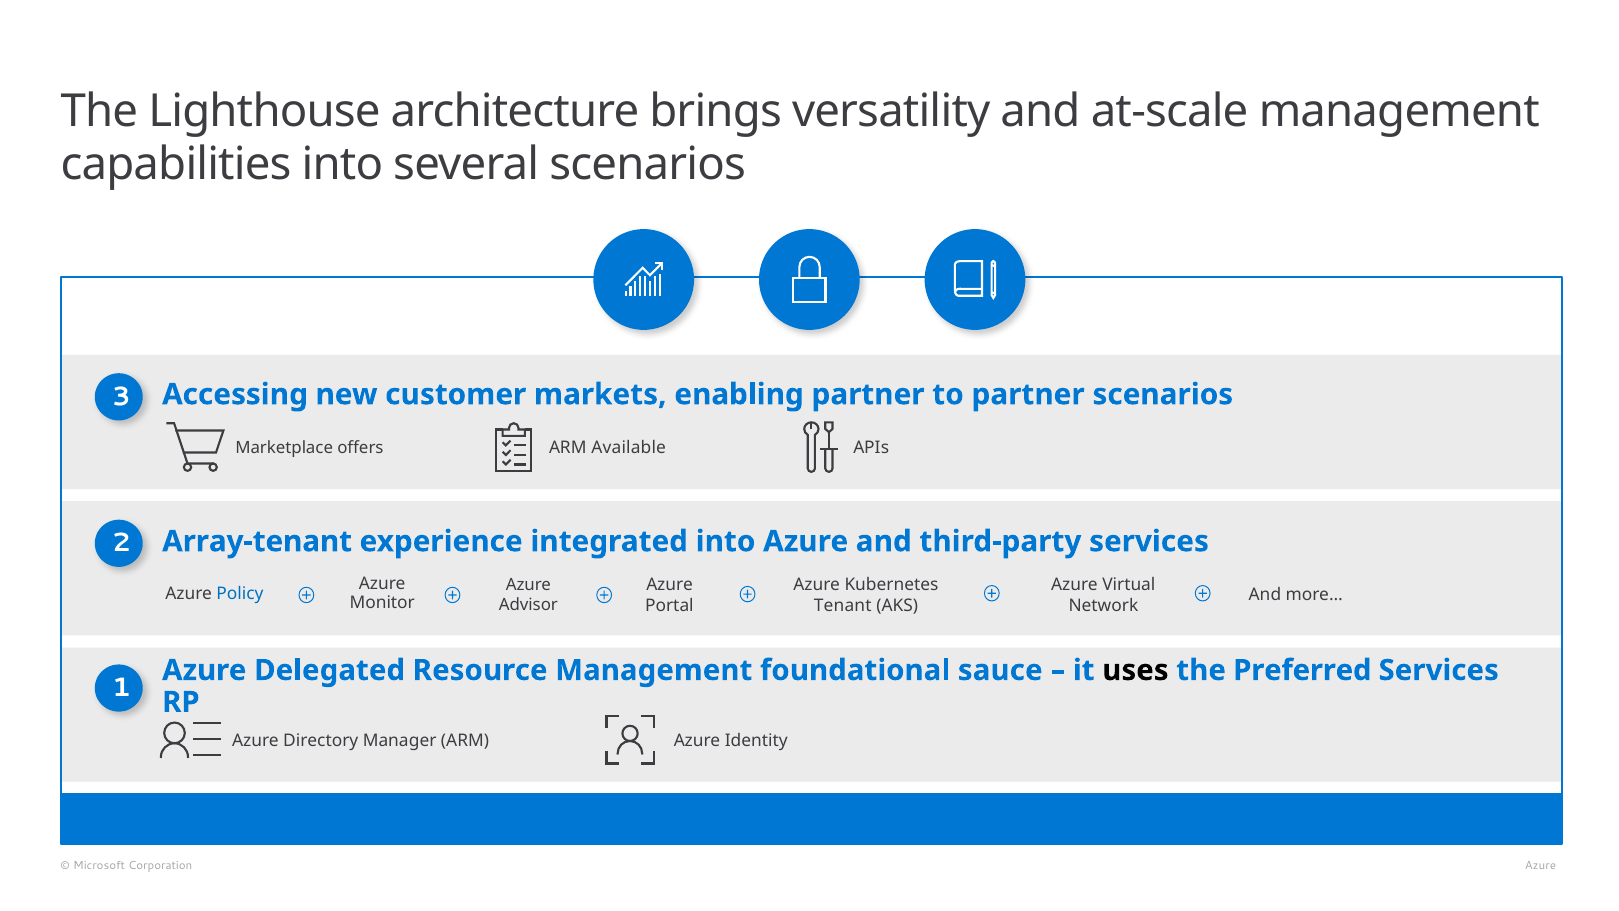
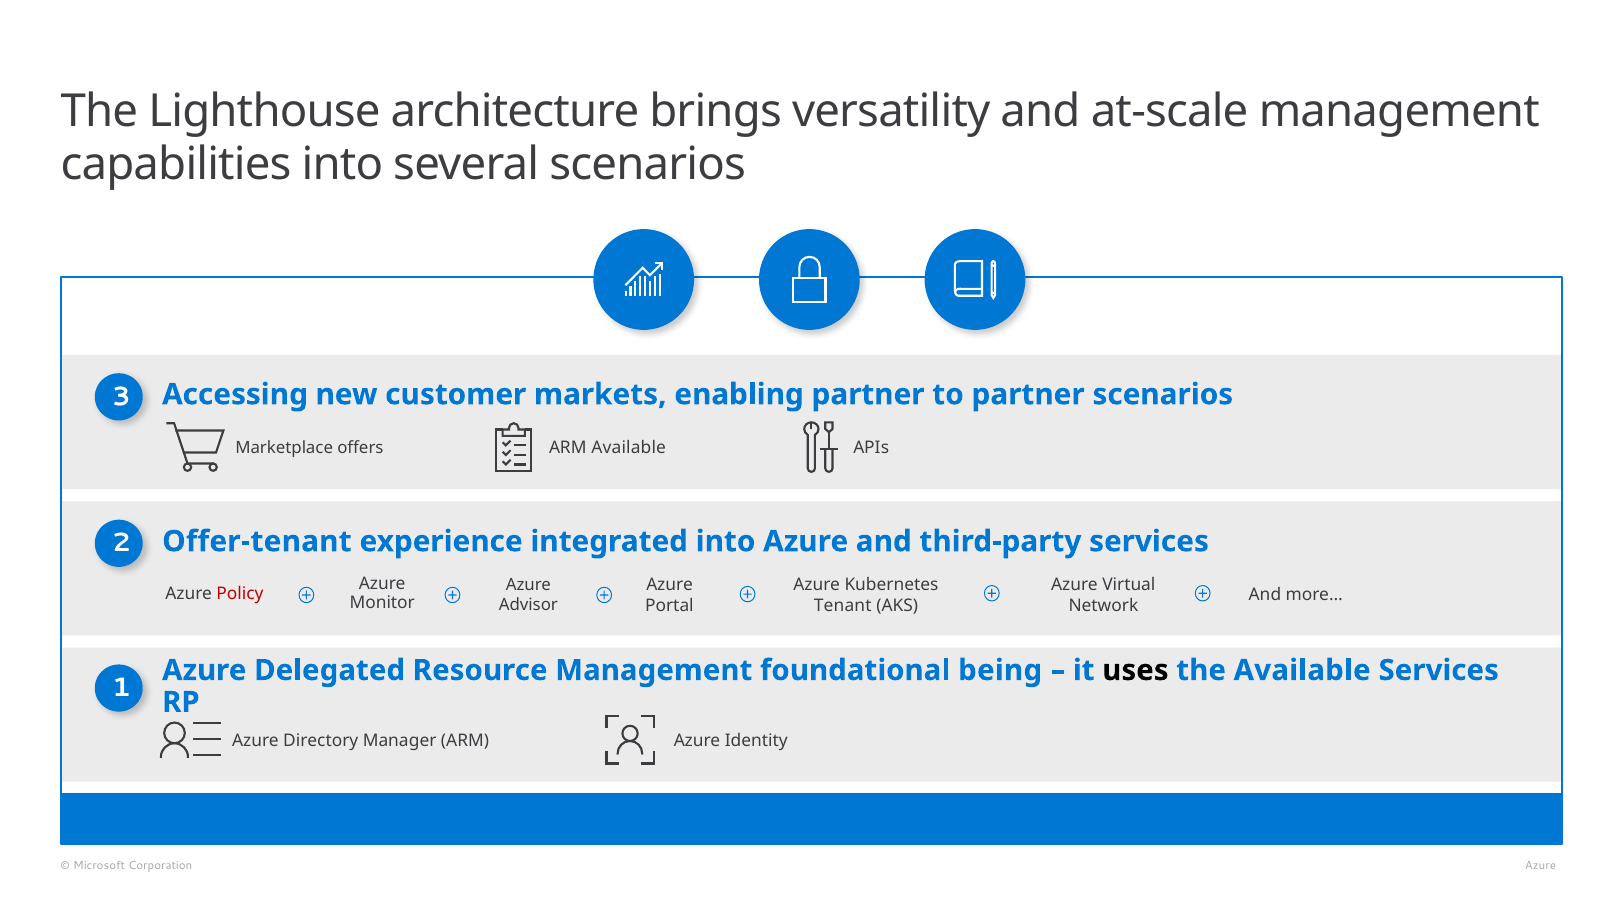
Array-tenant: Array-tenant -> Offer-tenant (257, 541)
Policy colour: blue -> red (240, 593)
sauce: sauce -> being (1000, 670)
the Preferred: Preferred -> Available (1302, 670)
